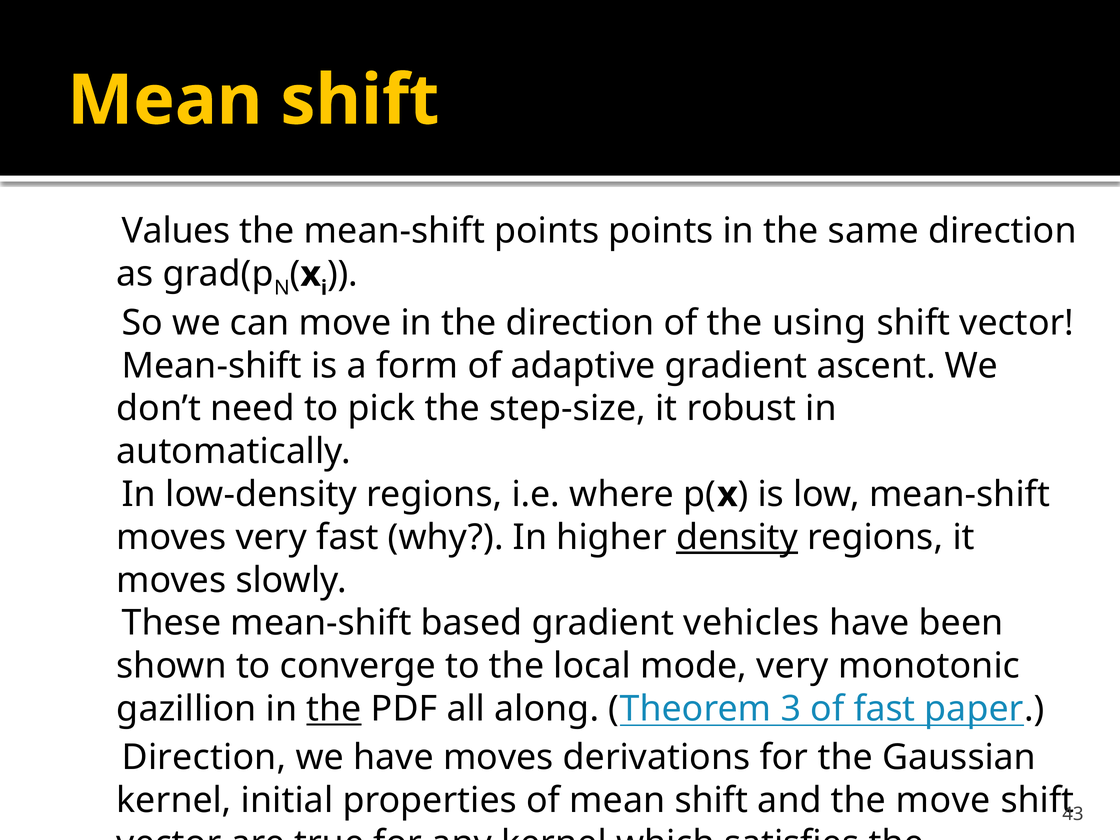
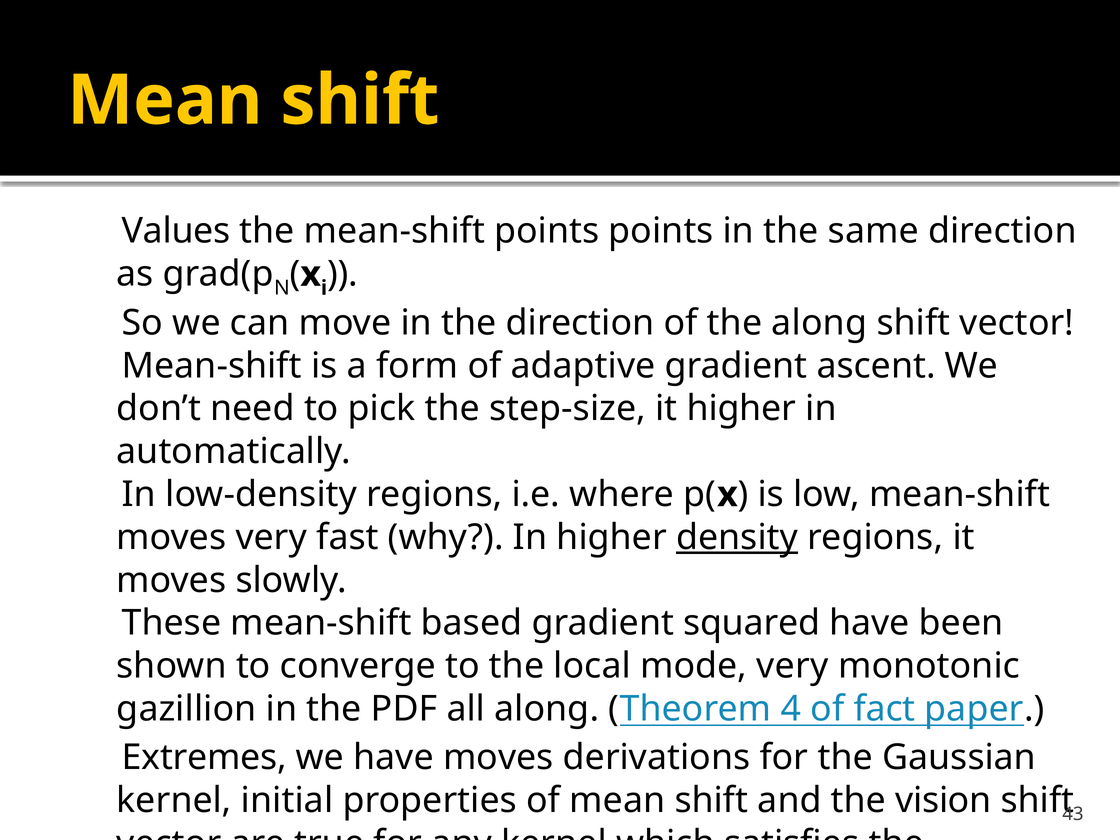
the using: using -> along (819, 323)
it robust: robust -> higher (741, 409)
vehicles: vehicles -> squared (752, 623)
the underline: present -> none (334, 709)
3: 3 -> 4 (791, 709)
of fast: fast -> fact (884, 709)
Direction: Direction -> Extremes (204, 758)
the move: move -> vision (943, 801)
